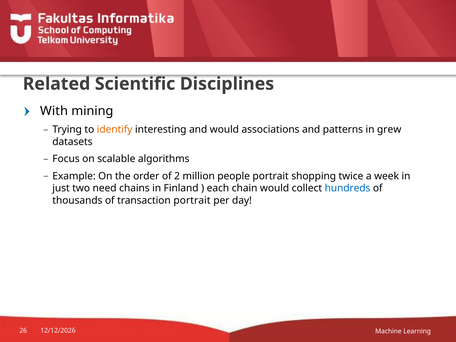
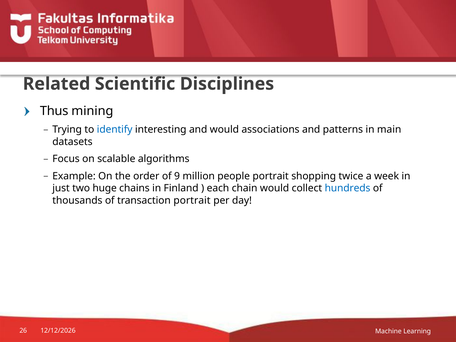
With: With -> Thus (54, 111)
identify colour: orange -> blue (115, 130)
grew: grew -> main (389, 130)
2: 2 -> 9 (177, 176)
need: need -> huge (105, 188)
